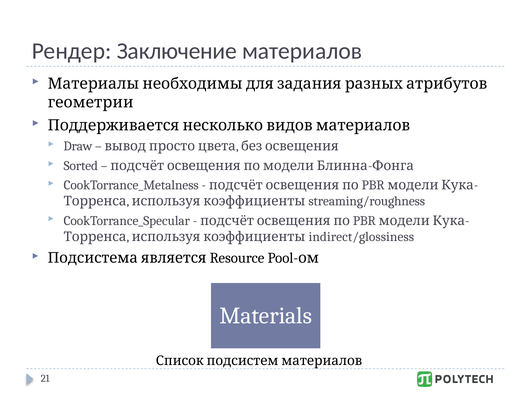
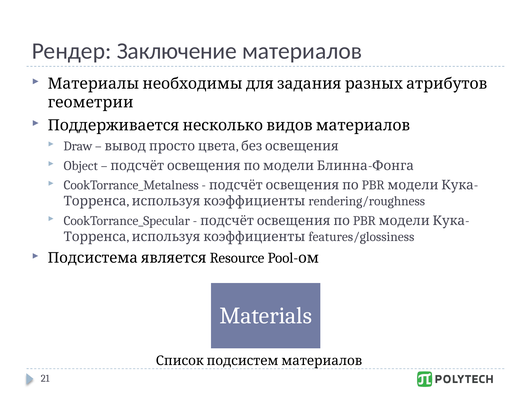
Sorted: Sorted -> Object (81, 166)
streaming/roughness: streaming/roughness -> rendering/roughness (367, 201)
indirect/glossiness: indirect/glossiness -> features/glossiness (361, 237)
